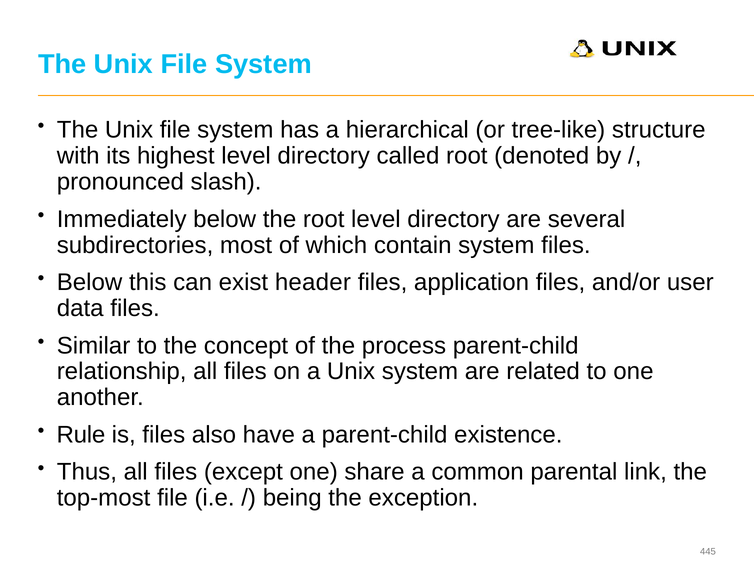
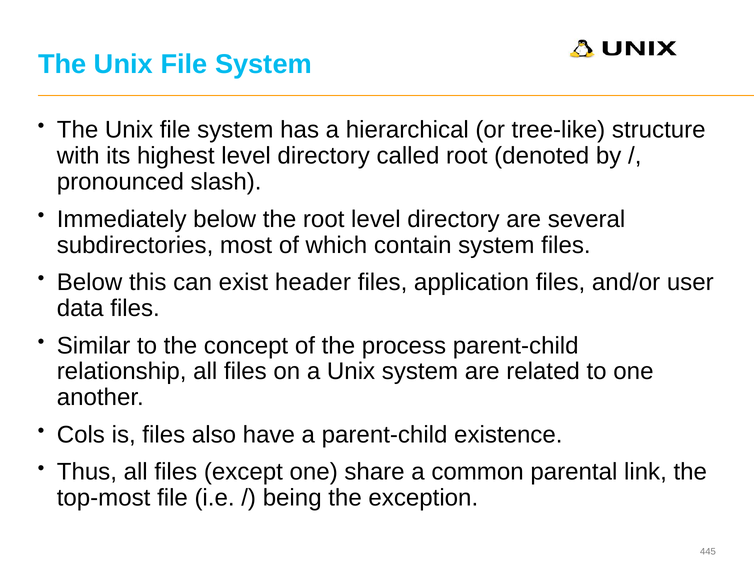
Rule: Rule -> Cols (81, 435)
